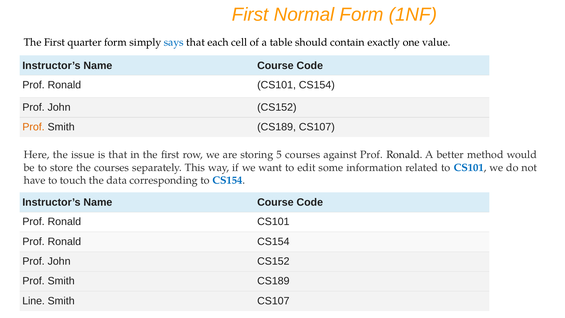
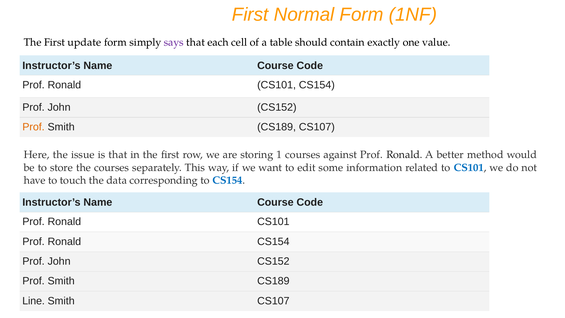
quarter: quarter -> update (84, 42)
says colour: blue -> purple (174, 42)
5: 5 -> 1 (279, 155)
